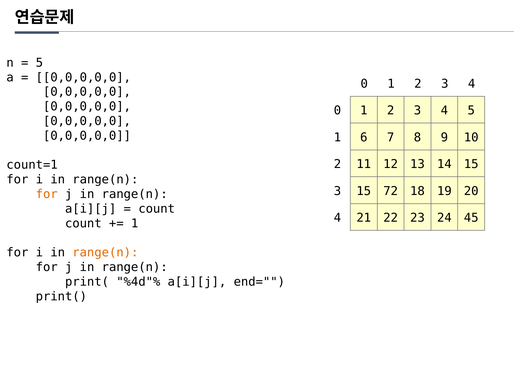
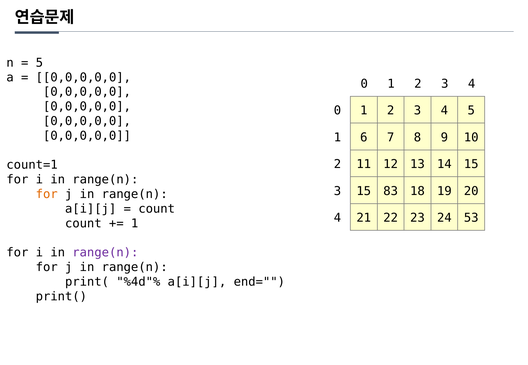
72: 72 -> 83 (391, 191)
45: 45 -> 53 (471, 218)
range(n colour: orange -> purple (105, 253)
